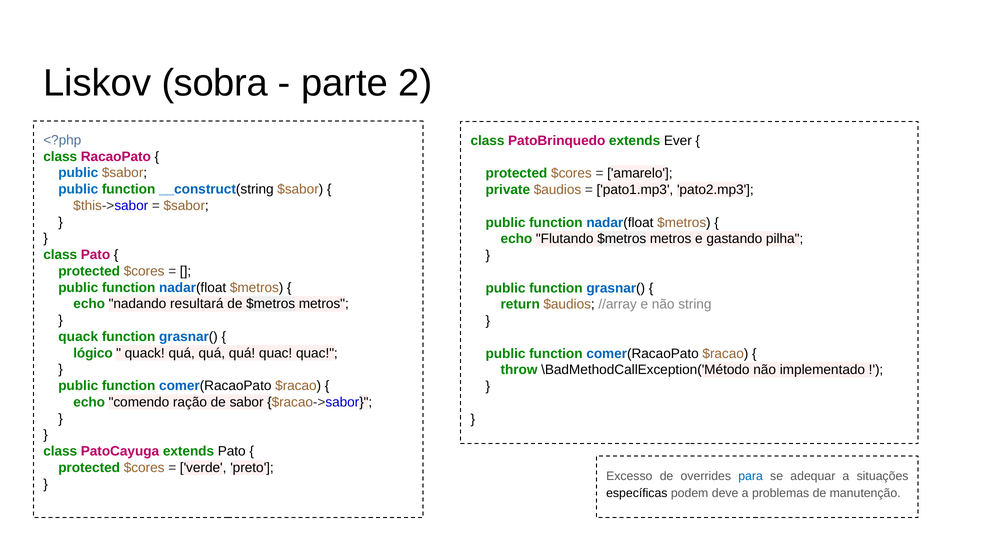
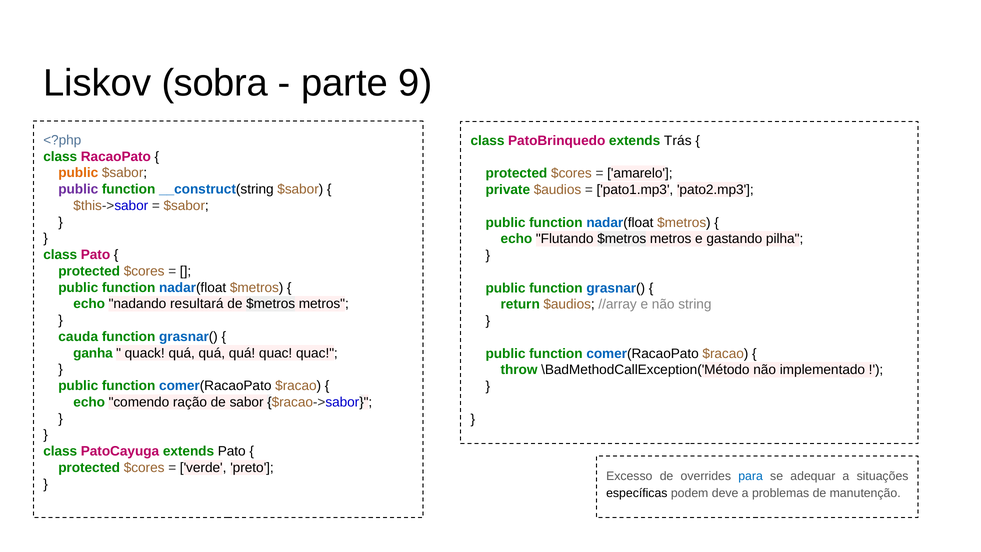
2: 2 -> 9 (415, 83)
Ever: Ever -> Trás (678, 141)
public colour: blue -> orange (78, 173)
public colour: blue -> purple (78, 189)
quack: quack -> cauda (78, 337)
lógico: lógico -> ganha (93, 353)
